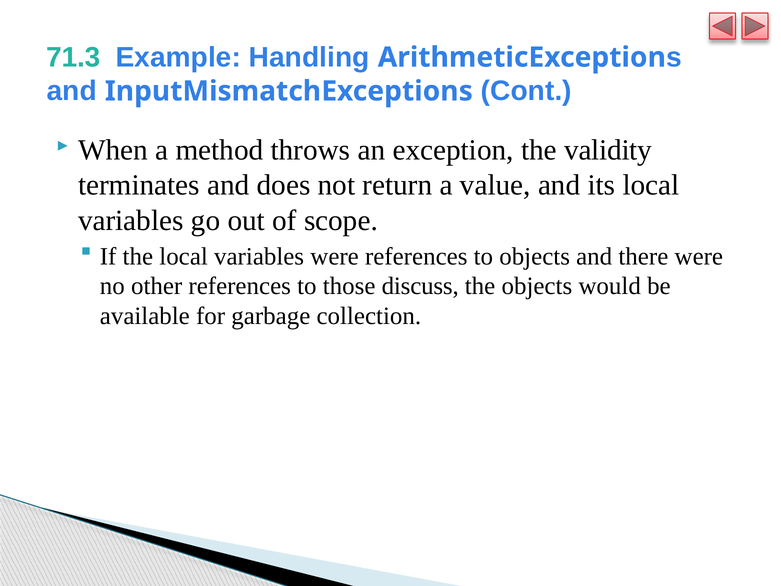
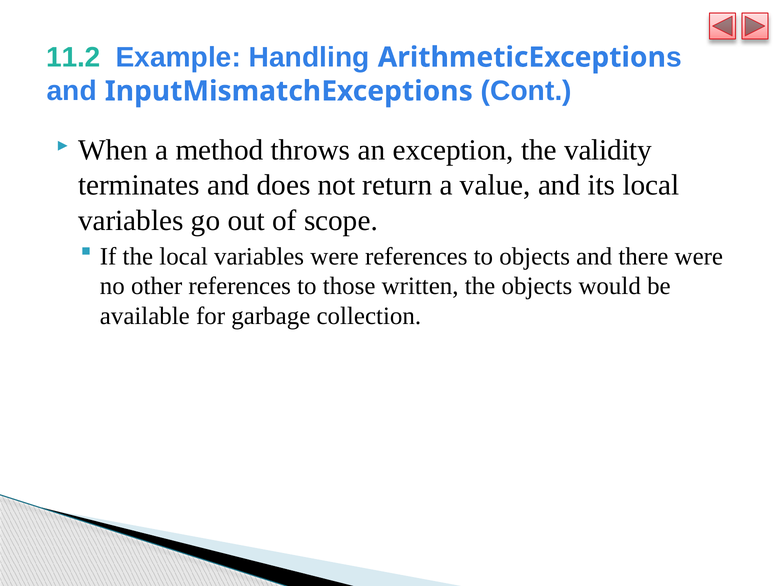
71.3: 71.3 -> 11.2 (73, 57)
discuss: discuss -> written (420, 286)
